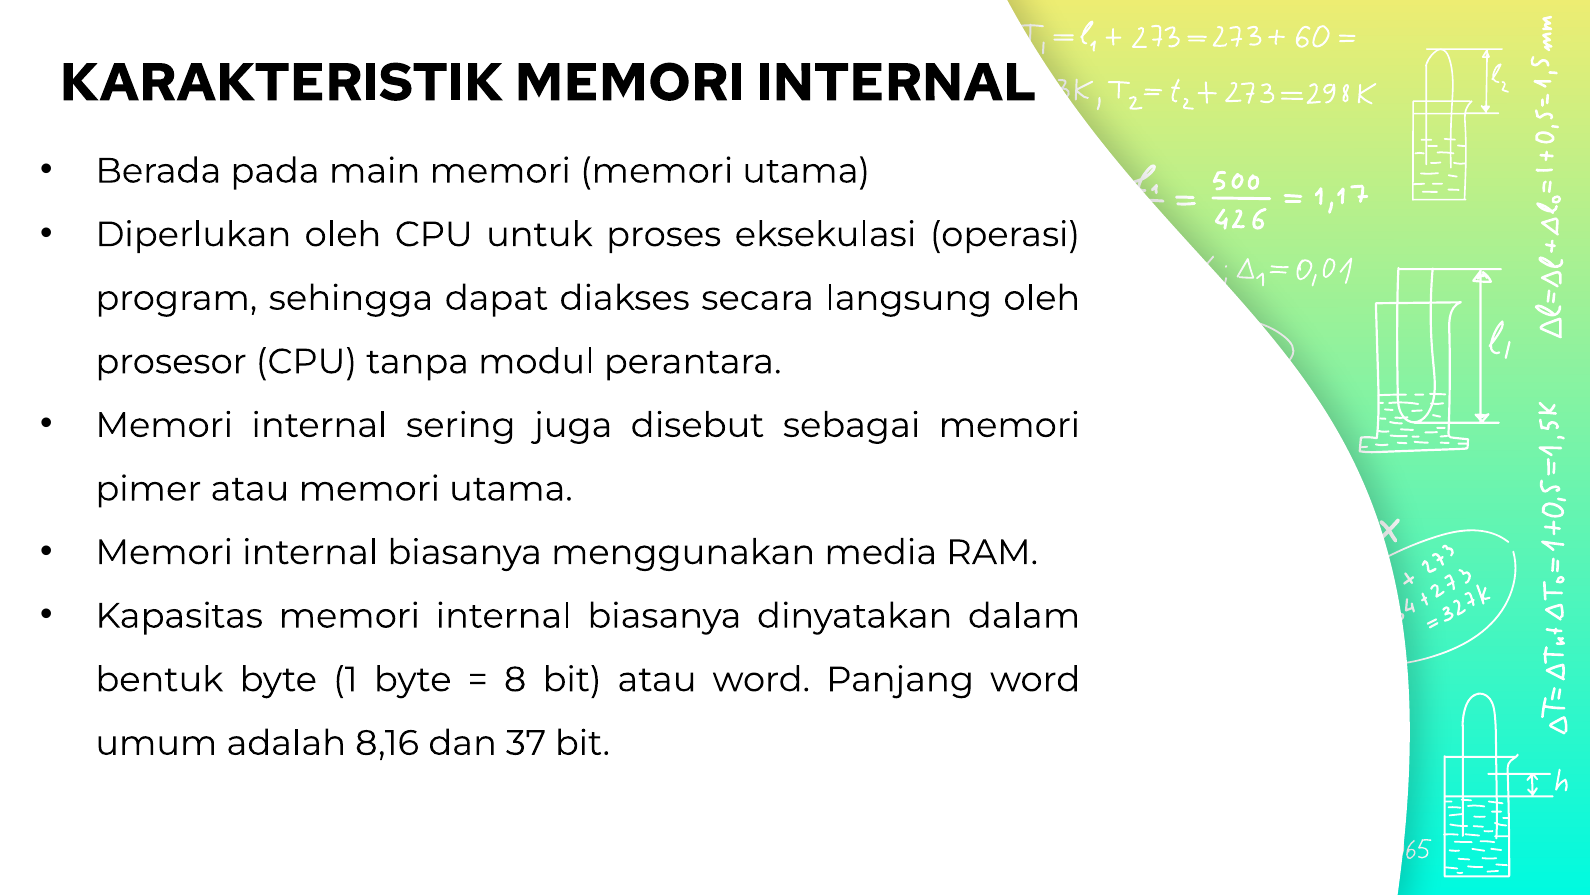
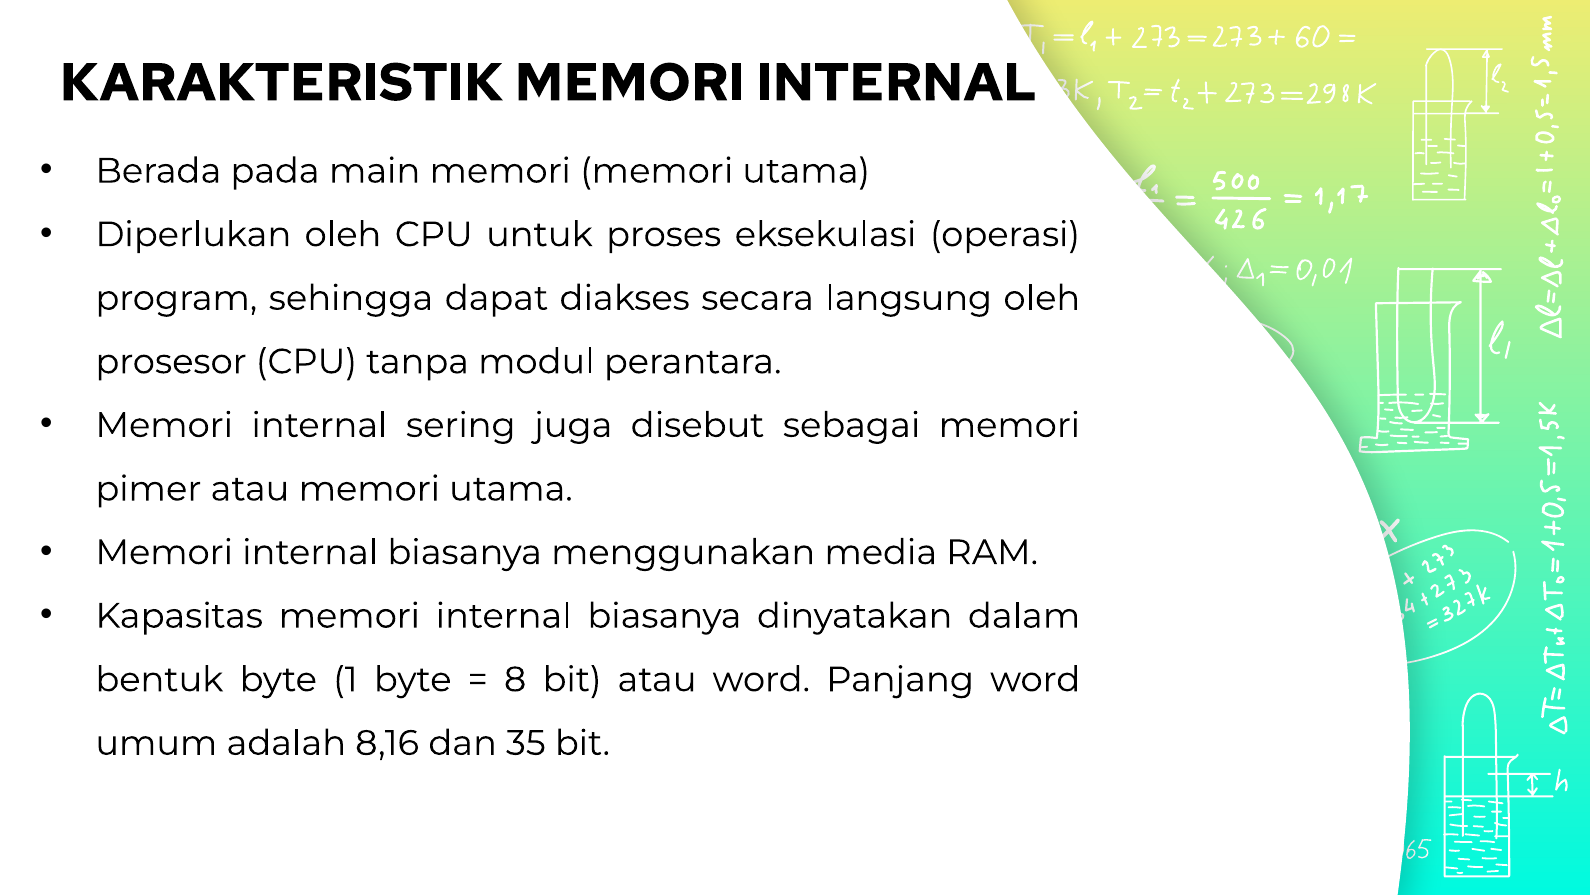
37: 37 -> 35 (526, 743)
